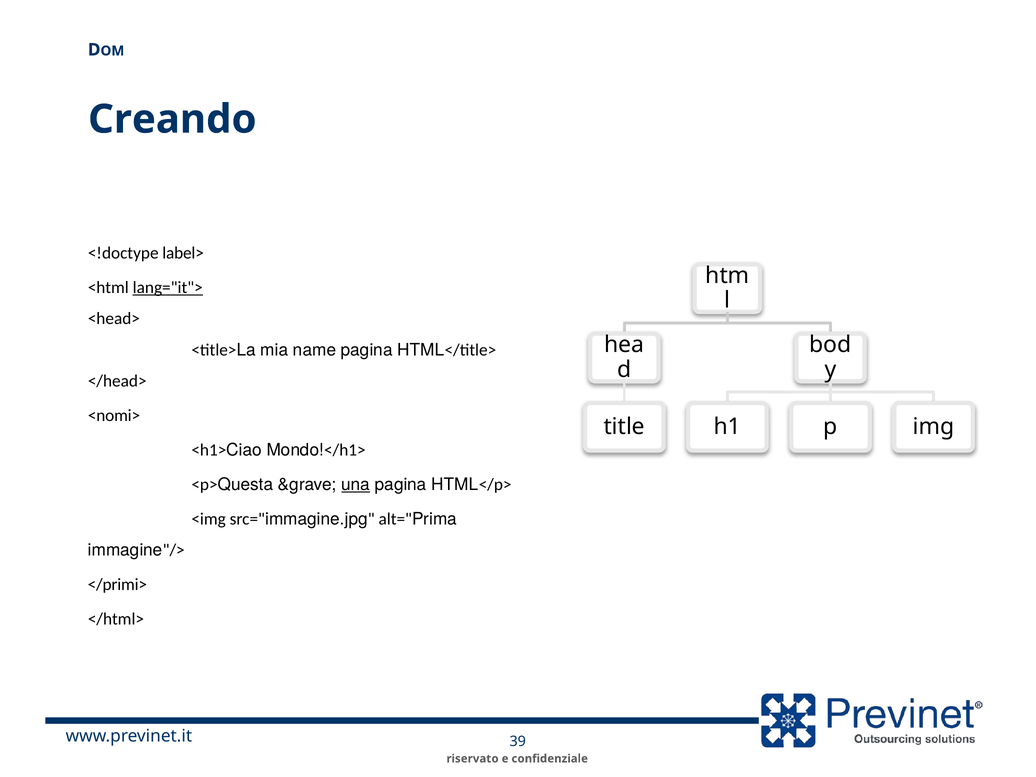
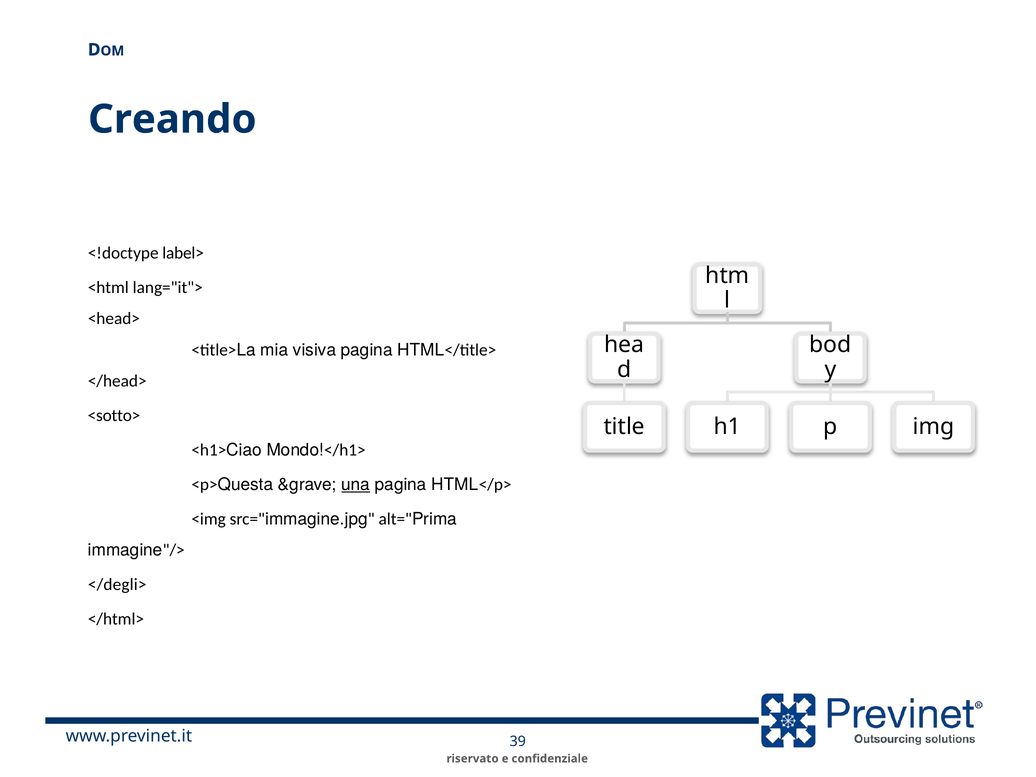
lang="it"> underline: present -> none (168, 288)
name: name -> visiva (315, 350)
<nomi>: <nomi> -> <sotto> (114, 415)
</primi>: </primi> -> </degli> (117, 585)
